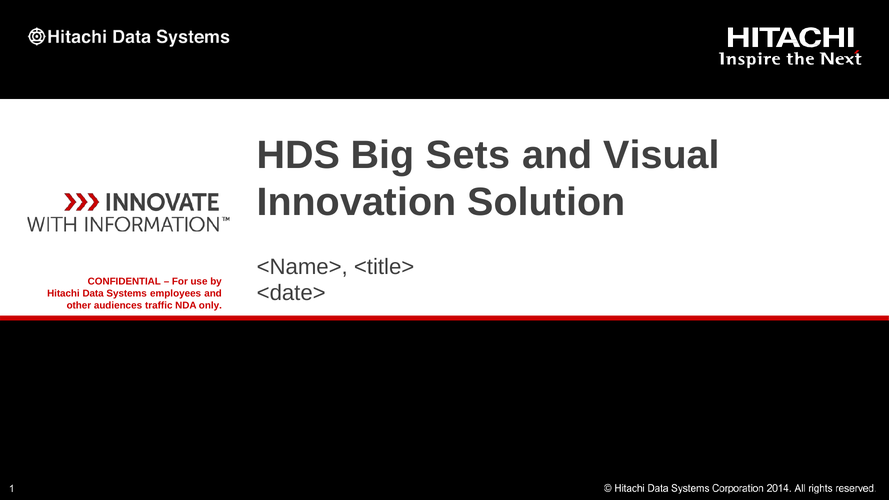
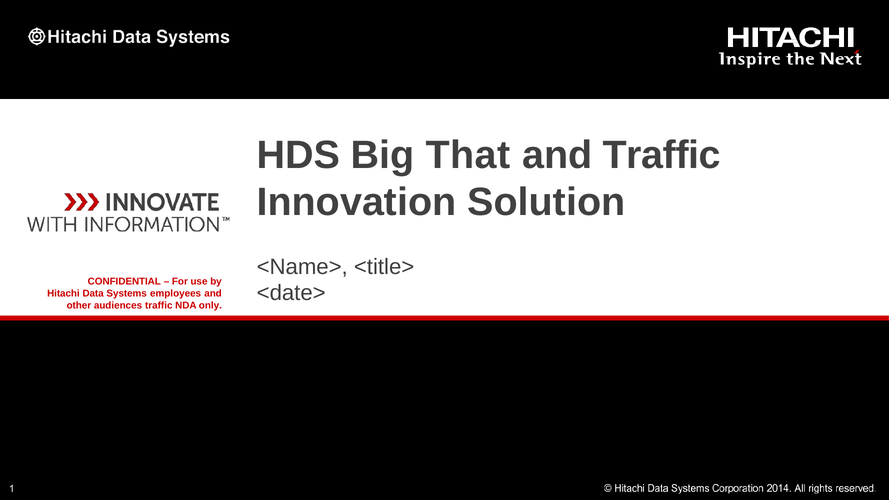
Sets: Sets -> That (468, 155)
and Visual: Visual -> Traffic (662, 155)
